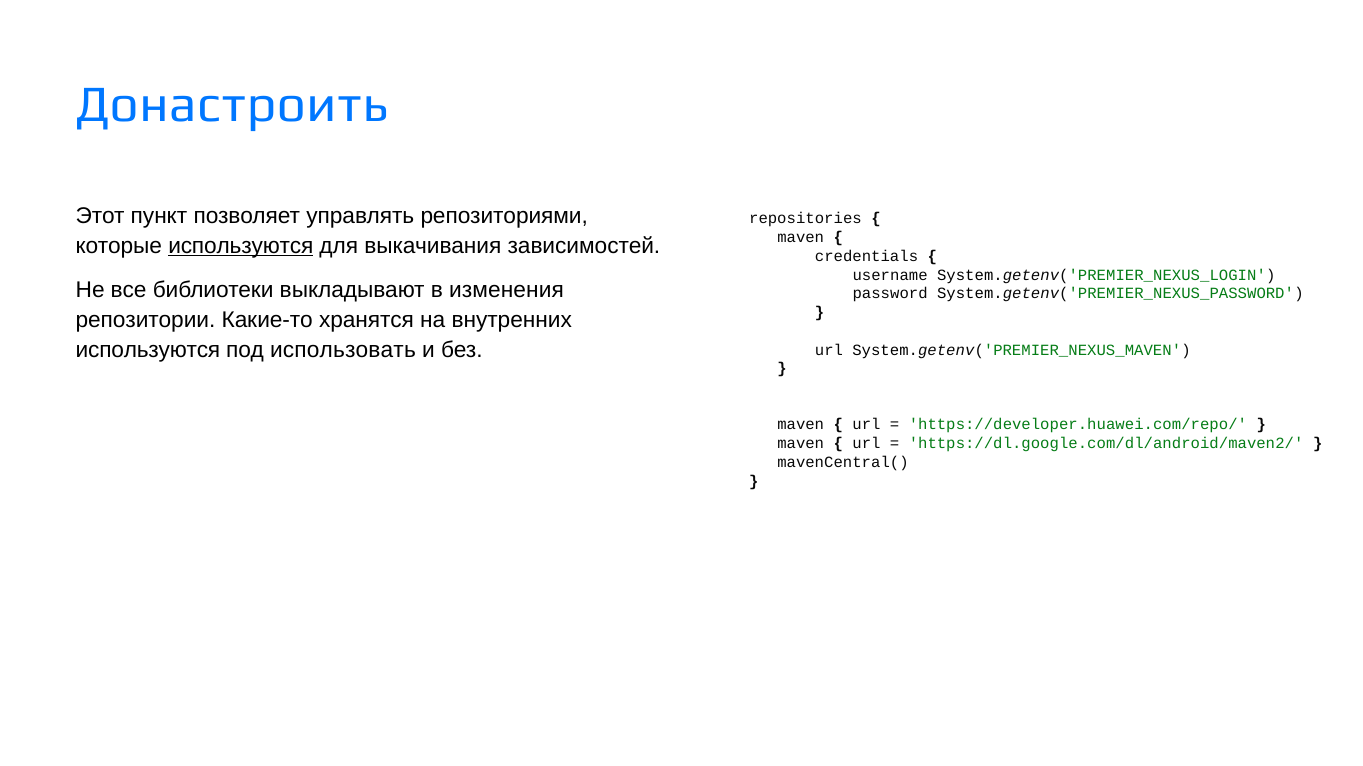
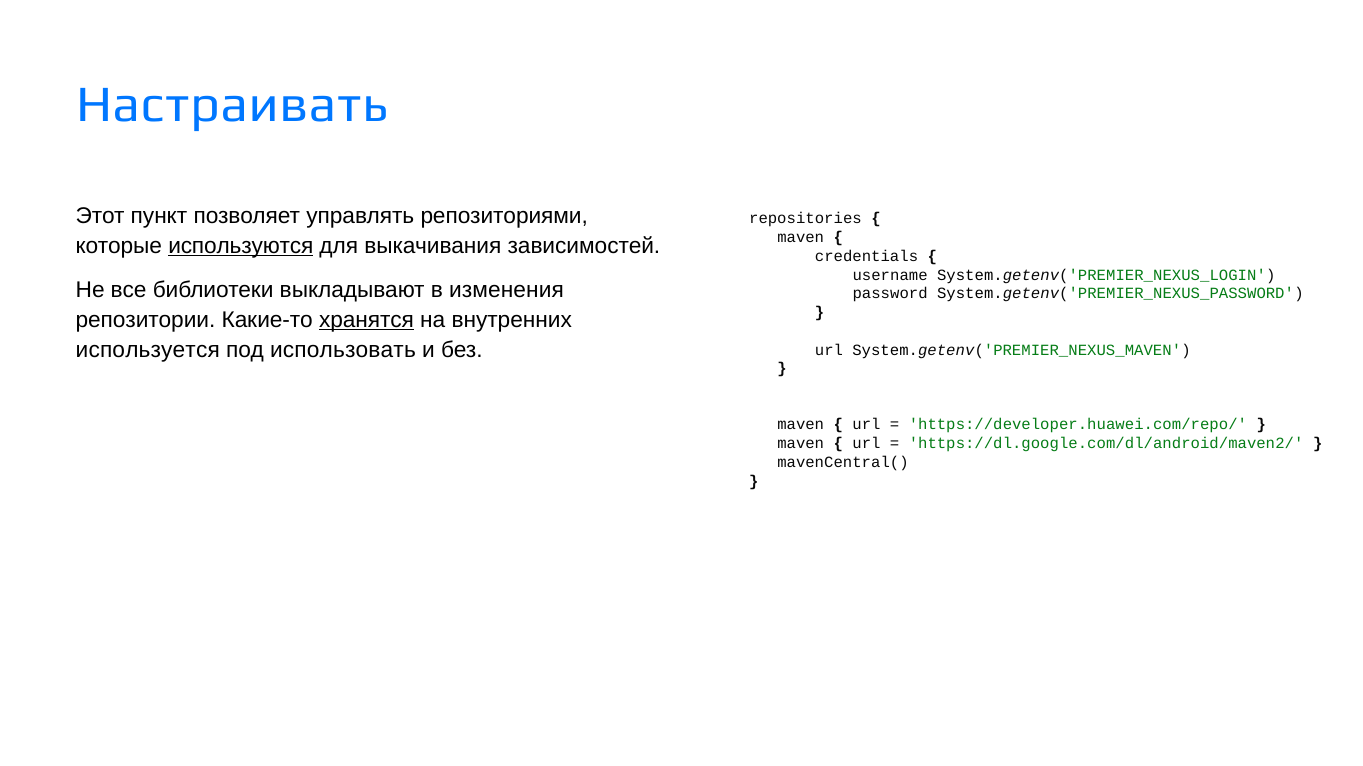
Донастроить: Донастроить -> Настраивать (232, 105)
хранятся underline: none -> present (367, 320)
используются: используются -> используется (148, 350)
